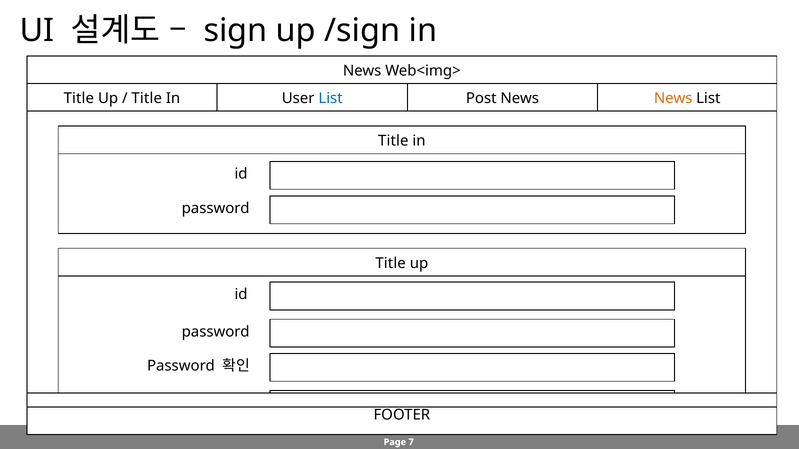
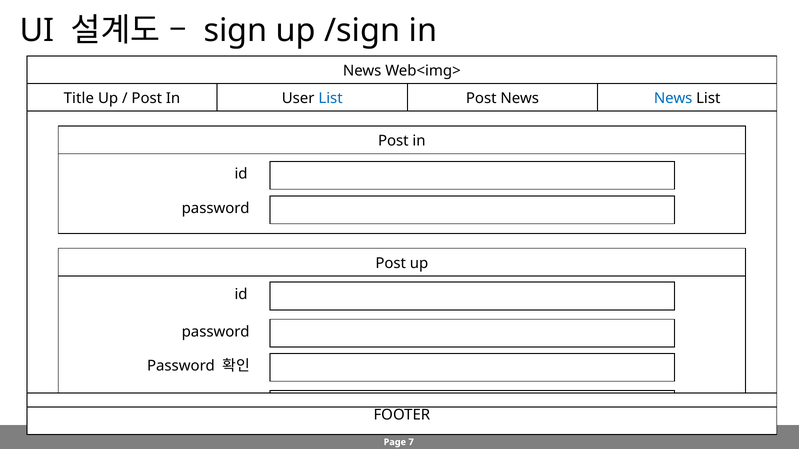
Title: Title -> Post (147, 98)
News colour: orange -> blue (673, 98)
Title: Title -> Post (393, 141)
Title: Title -> Post (391, 264)
